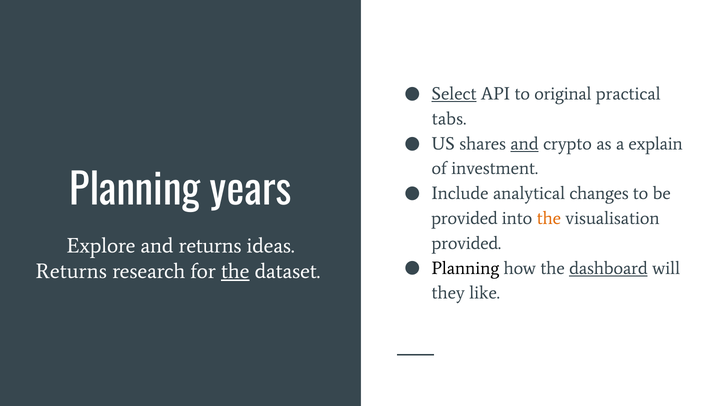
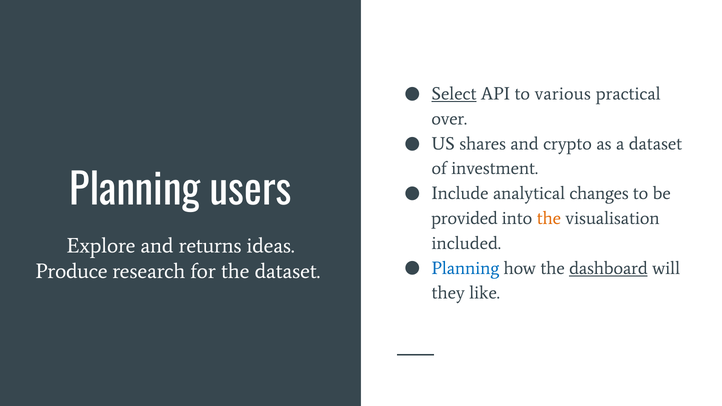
original: original -> various (563, 94)
tabs: tabs -> over (449, 119)
and underline: present -> none (525, 144)
a explain: explain -> dataset (655, 144)
years: years -> users (251, 191)
provided: provided -> included (466, 243)
Planning colour: black -> blue (465, 268)
Returns: Returns -> Produce (72, 271)
the underline: present -> none (235, 271)
